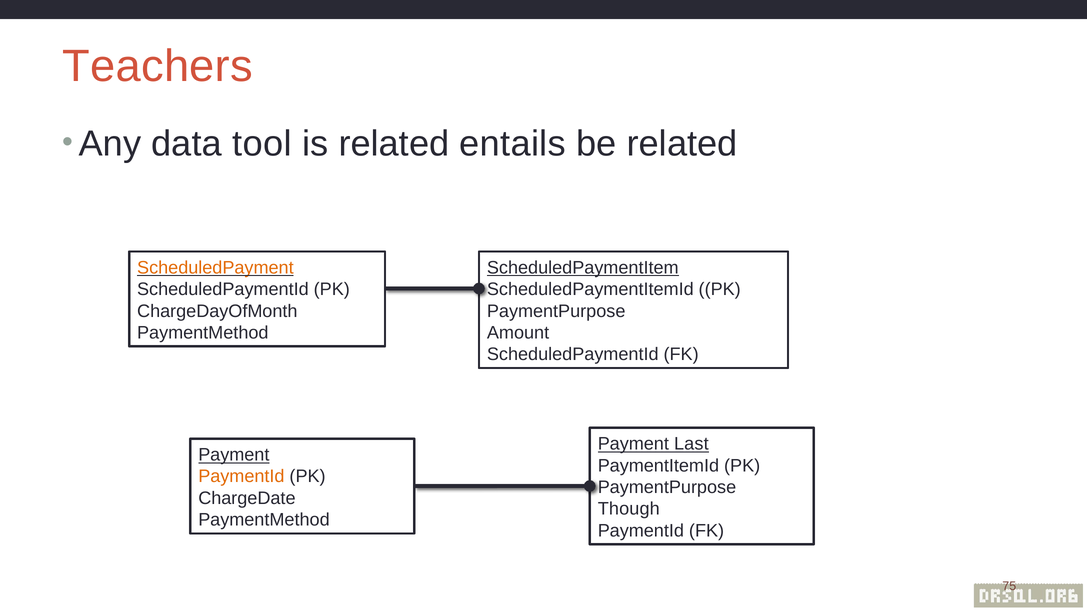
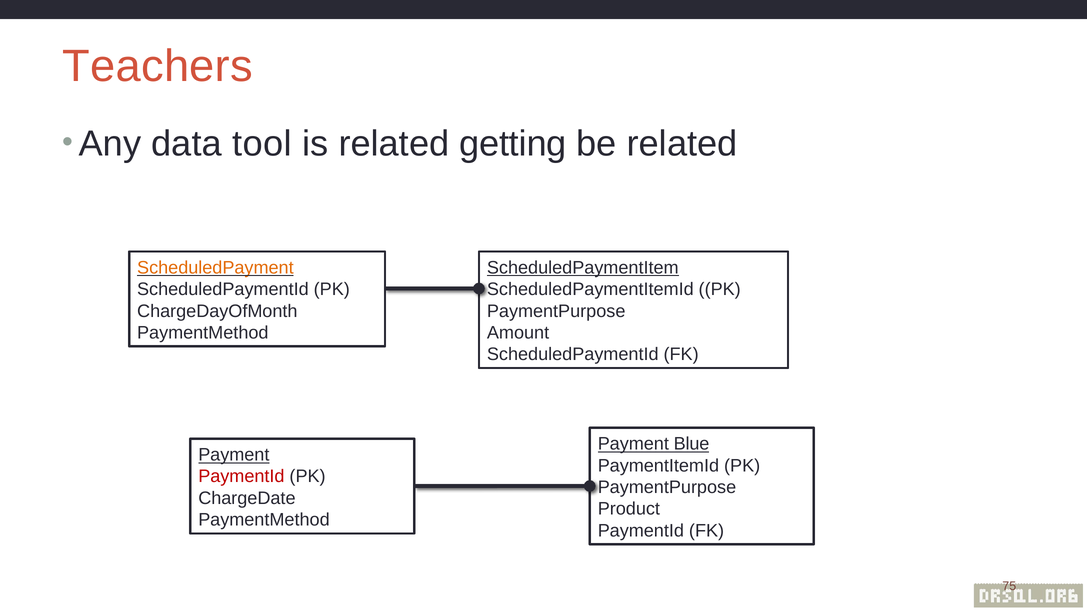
entails: entails -> getting (513, 144)
Last: Last -> Blue (692, 444)
PaymentId colour: orange -> red (241, 477)
Though: Though -> Product (629, 509)
